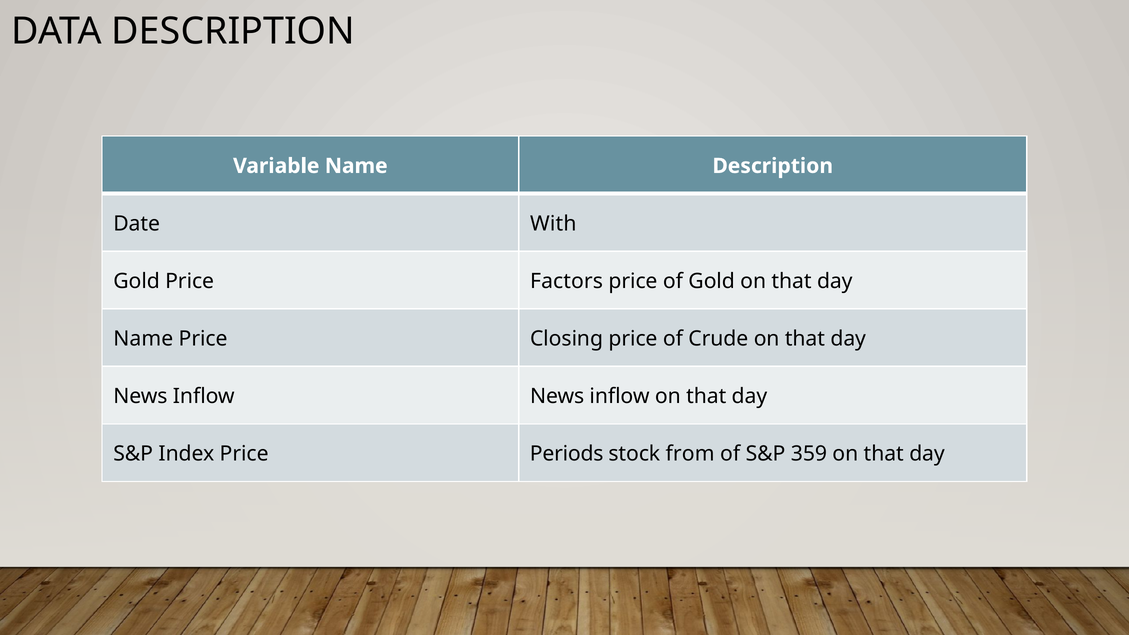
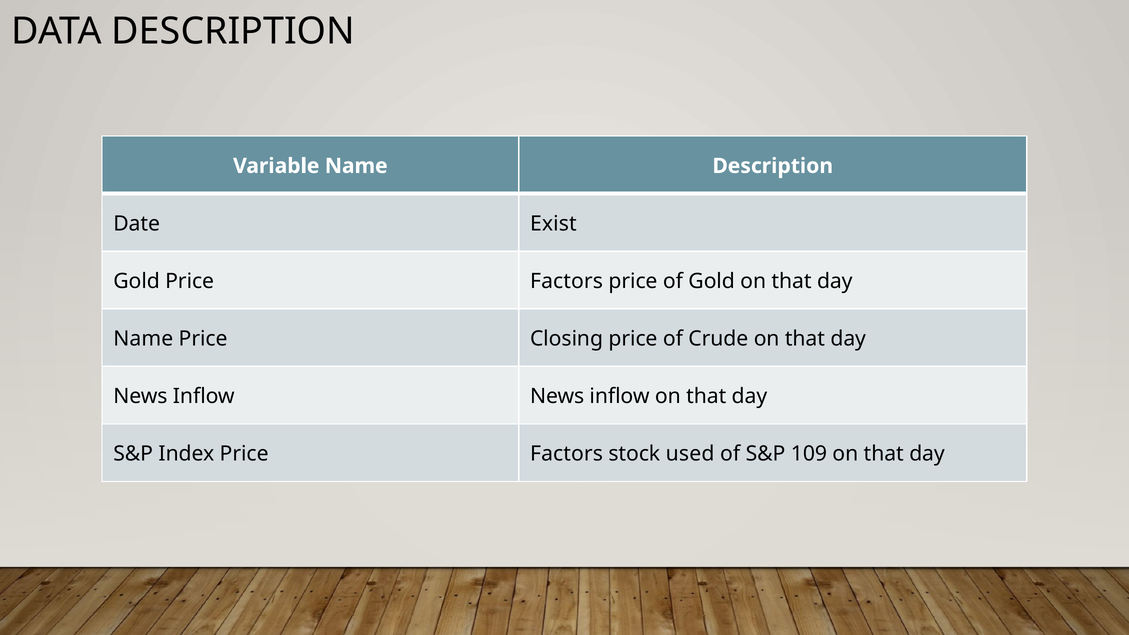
With: With -> Exist (553, 224)
Index Price Periods: Periods -> Factors (566, 454)
from: from -> used (690, 454)
359: 359 -> 109 (809, 454)
